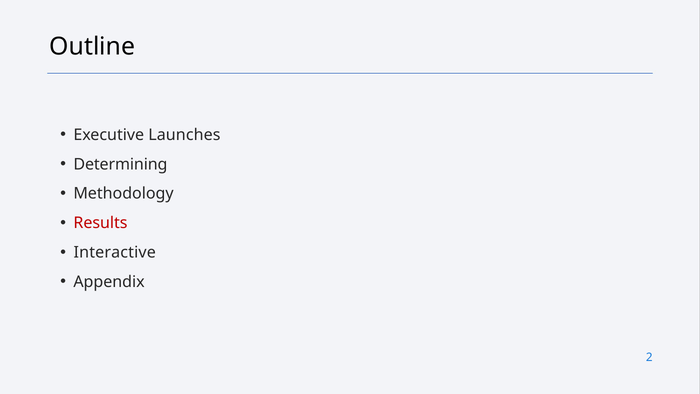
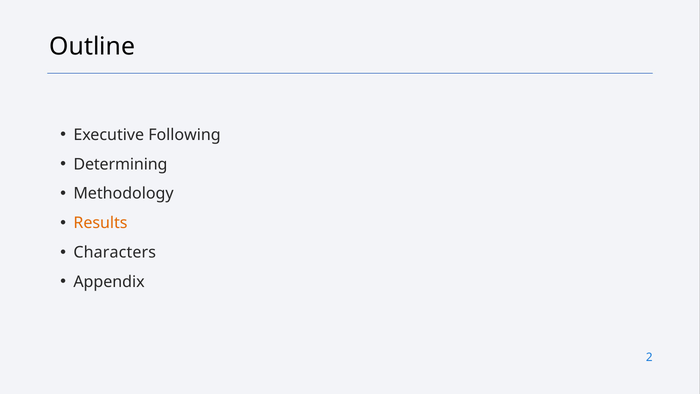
Launches: Launches -> Following (184, 135)
Results colour: red -> orange (100, 223)
Interactive: Interactive -> Characters (115, 252)
